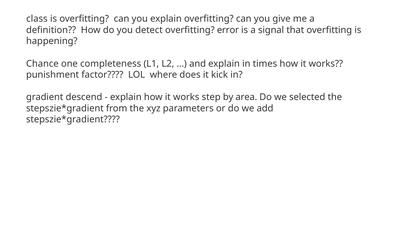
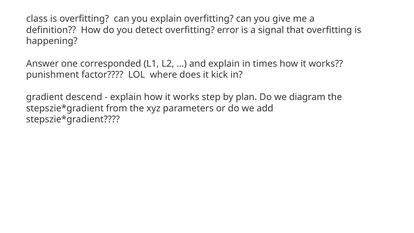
Chance: Chance -> Answer (42, 64)
completeness: completeness -> corresponded (111, 64)
area: area -> plan (246, 97)
selected: selected -> diagram (307, 97)
